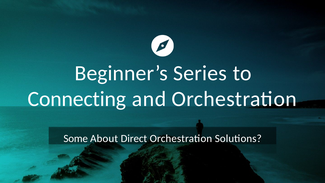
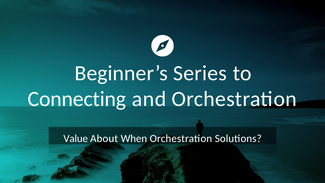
Some: Some -> Value (76, 138)
Direct: Direct -> When (134, 138)
